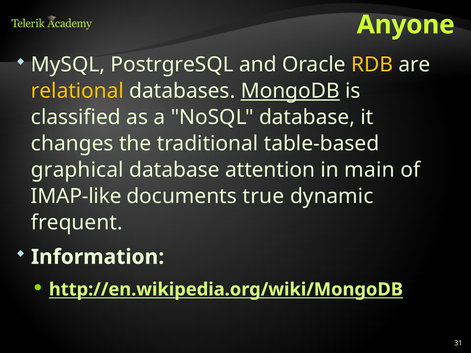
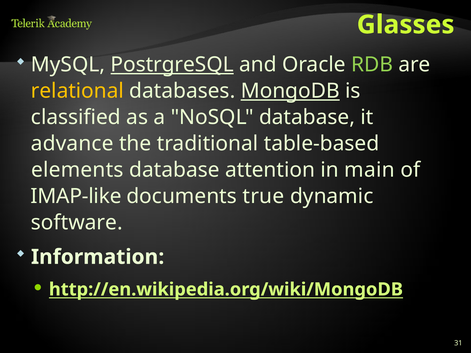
Anyone: Anyone -> Glasses (406, 25)
PostrgreSQL underline: none -> present (172, 65)
RDB colour: yellow -> light green (372, 65)
changes: changes -> advance (72, 144)
graphical: graphical -> elements (77, 170)
frequent: frequent -> software (77, 223)
